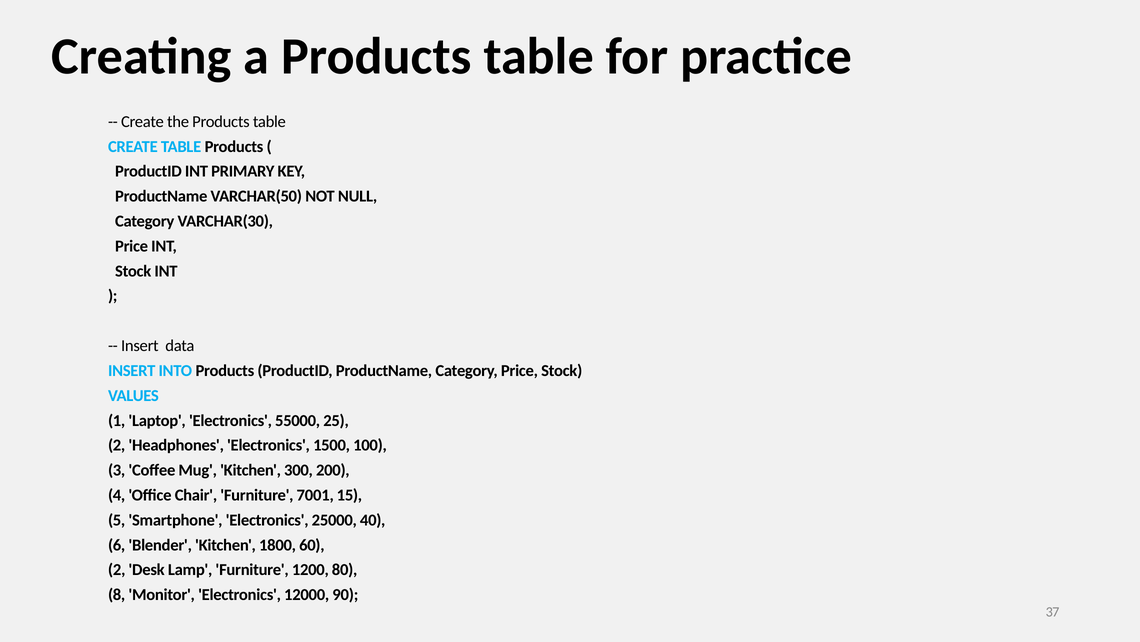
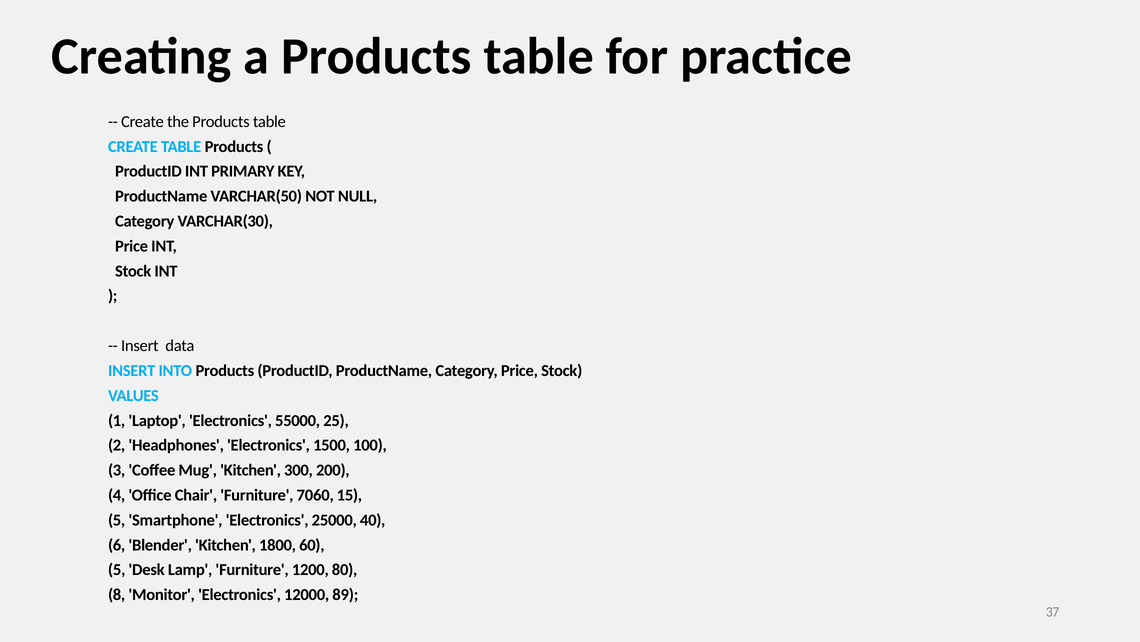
7001: 7001 -> 7060 (315, 495)
2: 2 -> 5 (117, 569)
90: 90 -> 89 (345, 594)
